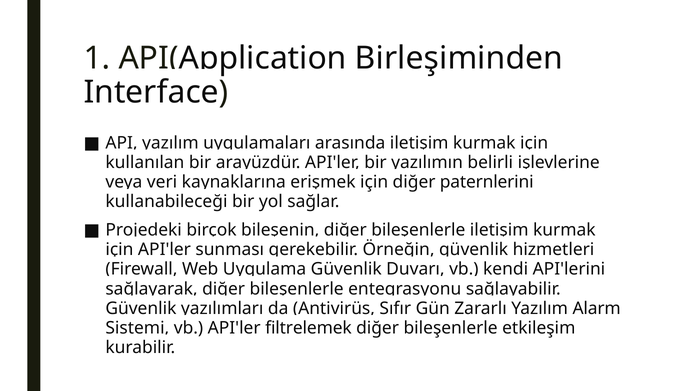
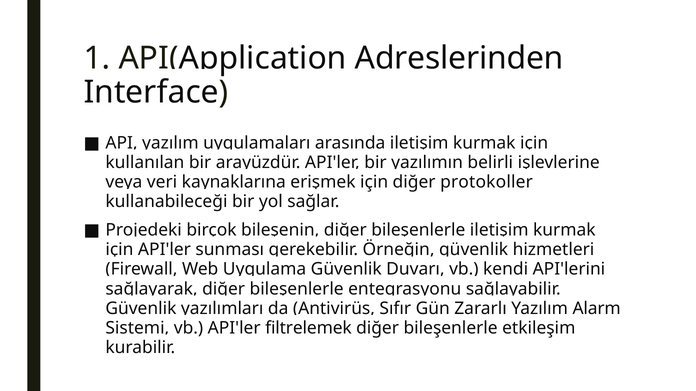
Birleşiminden: Birleşiminden -> Adreslerinden (459, 58)
paternlerini: paternlerini -> protokoller (487, 182)
